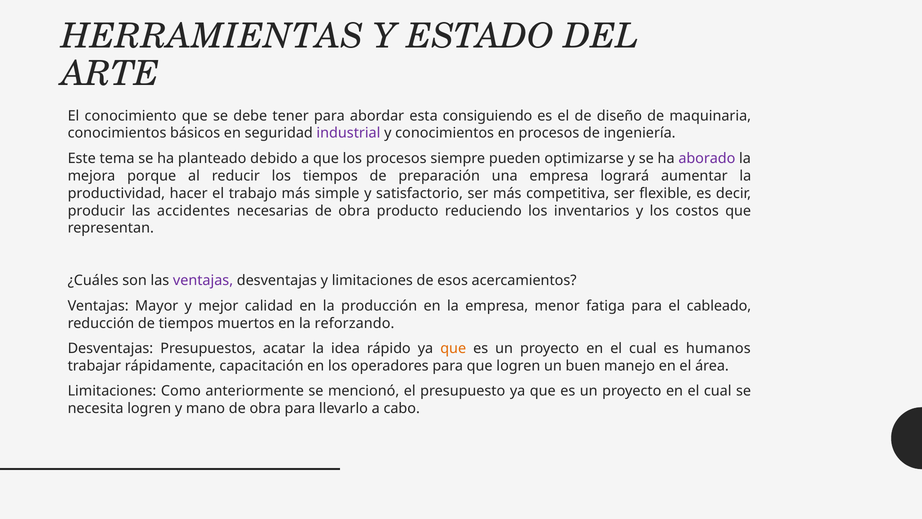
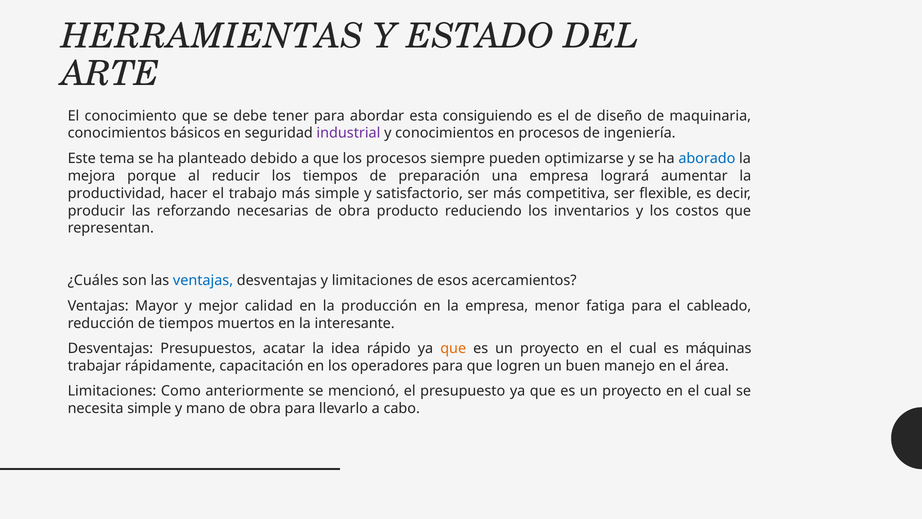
aborado colour: purple -> blue (707, 158)
accidentes: accidentes -> reforzando (194, 211)
ventajas colour: purple -> blue (203, 280)
reforzando: reforzando -> interesante (355, 323)
humanos: humanos -> máquinas (718, 348)
necesita logren: logren -> simple (149, 408)
